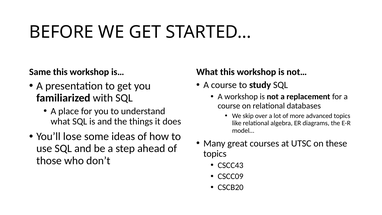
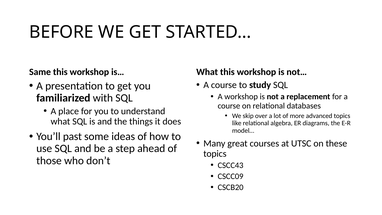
lose: lose -> past (72, 136)
